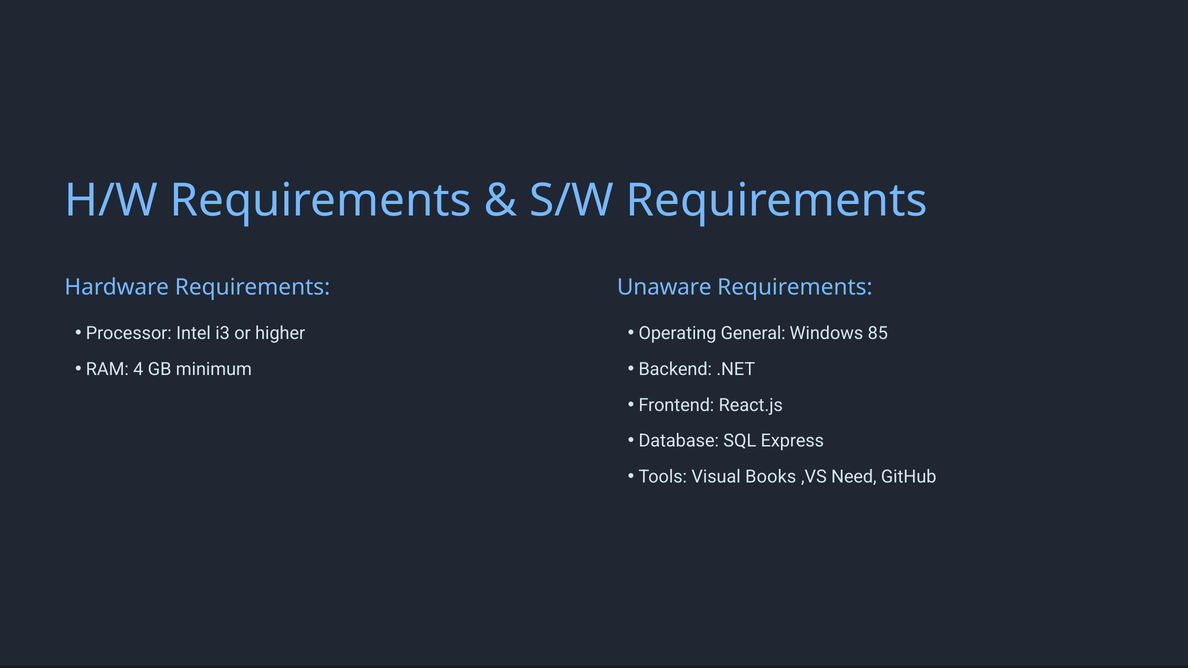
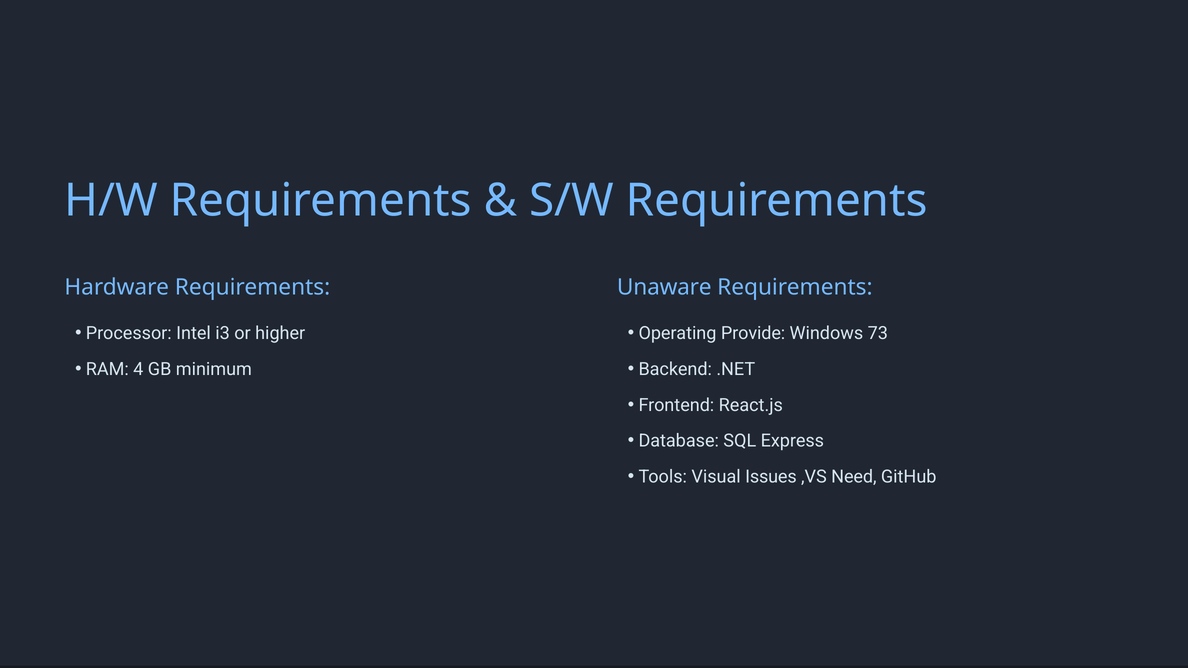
General: General -> Provide (753, 333)
85: 85 -> 73 (878, 333)
Books: Books -> Issues (771, 477)
